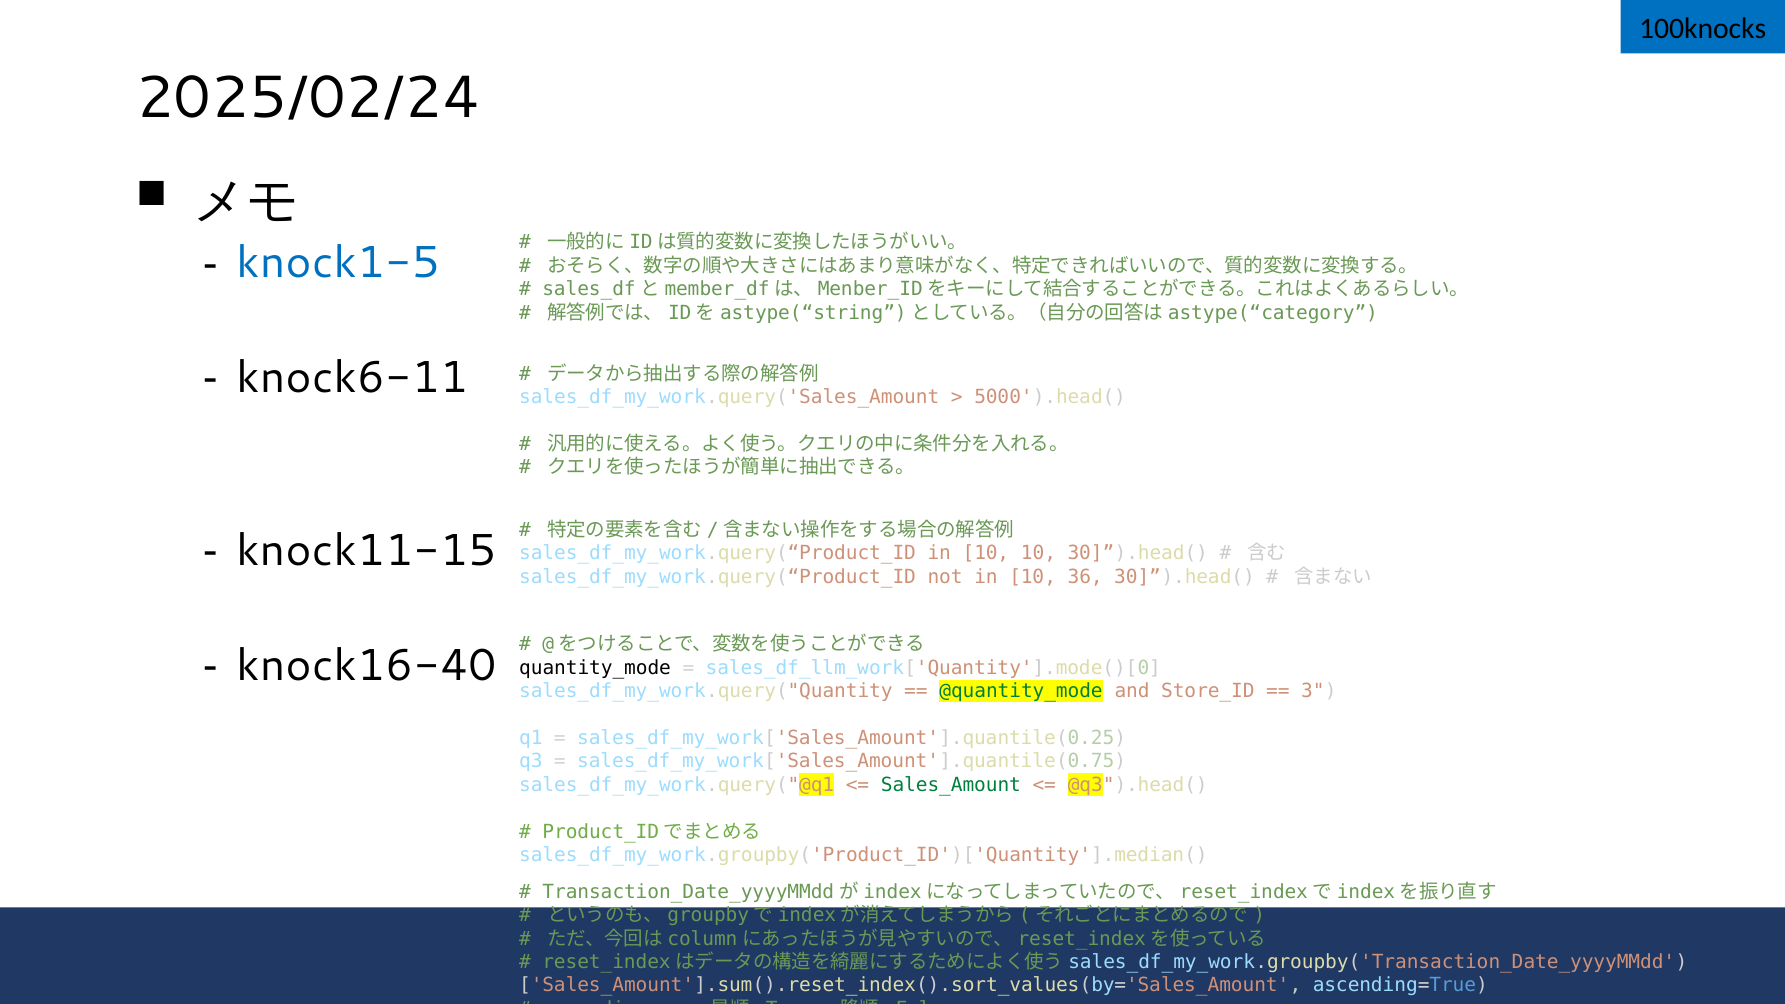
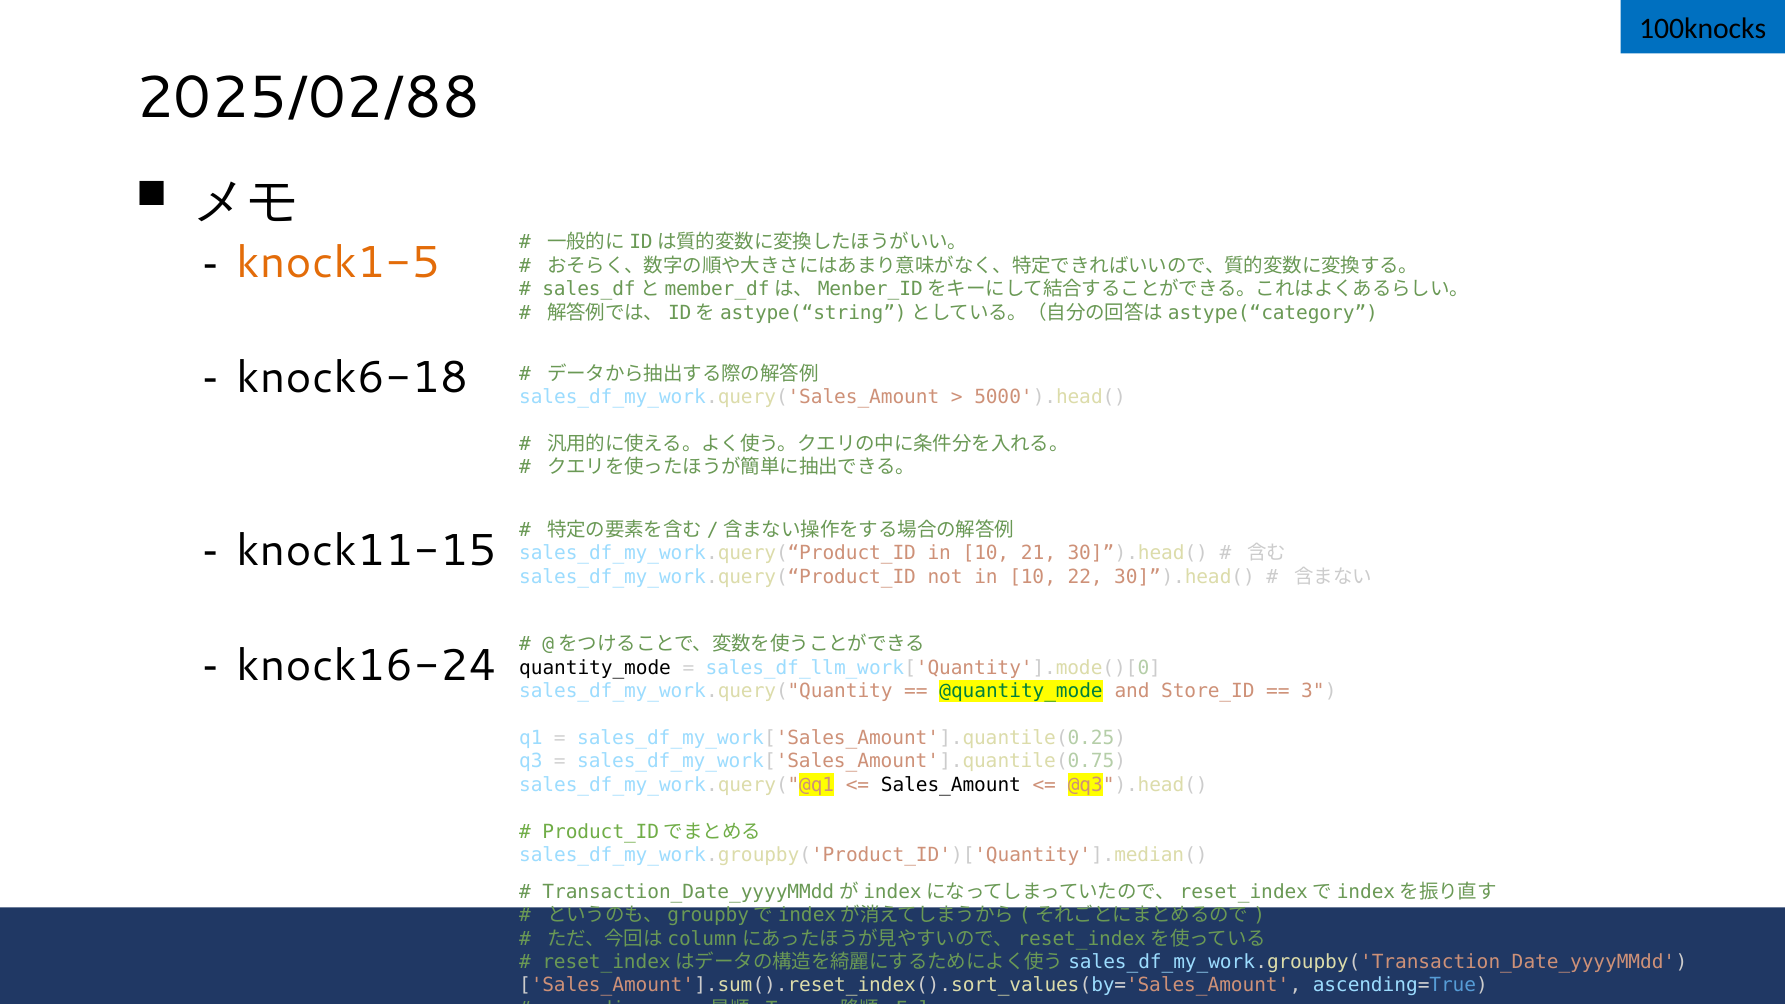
2025/02/24: 2025/02/24 -> 2025/02/88 (308, 98)
knock1-5 colour: blue -> orange (338, 263)
knock6-11: knock6-11 -> knock6-18 (352, 378)
10 10: 10 -> 21 (1038, 553)
36: 36 -> 22 (1085, 577)
knock16-40: knock16-40 -> knock16-24 (366, 665)
Sales_Amount colour: green -> black (951, 785)
